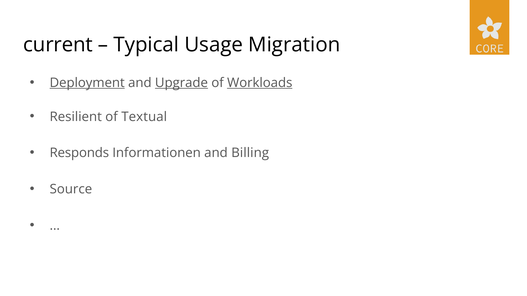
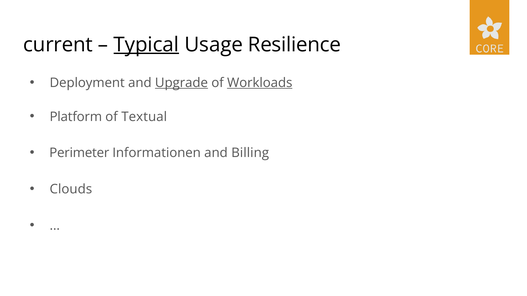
Typical underline: none -> present (146, 45)
Migration: Migration -> Resilience (294, 45)
Deployment underline: present -> none (87, 83)
Resilient: Resilient -> Platform (76, 117)
Responds: Responds -> Perimeter (79, 153)
Source: Source -> Clouds (71, 190)
